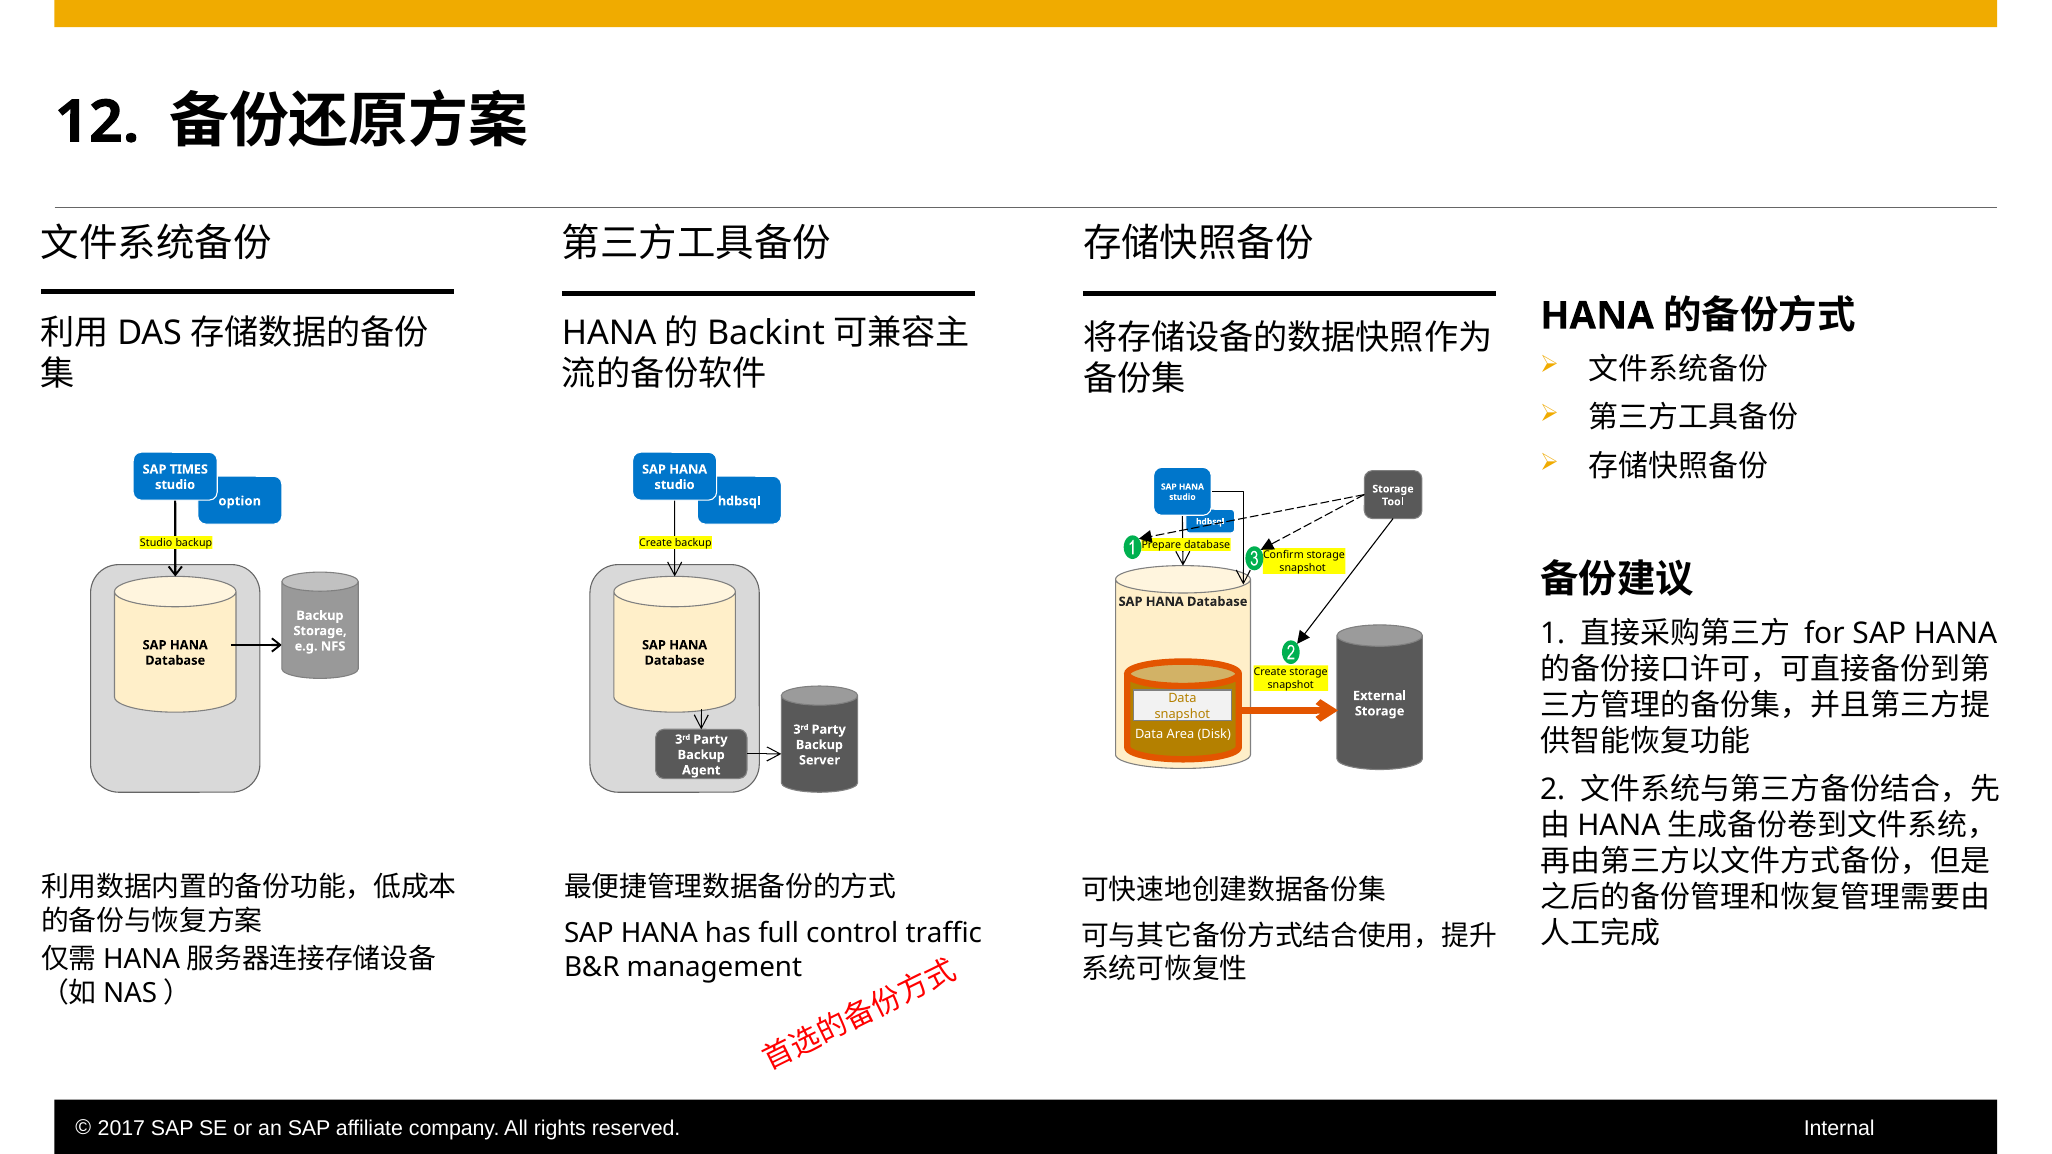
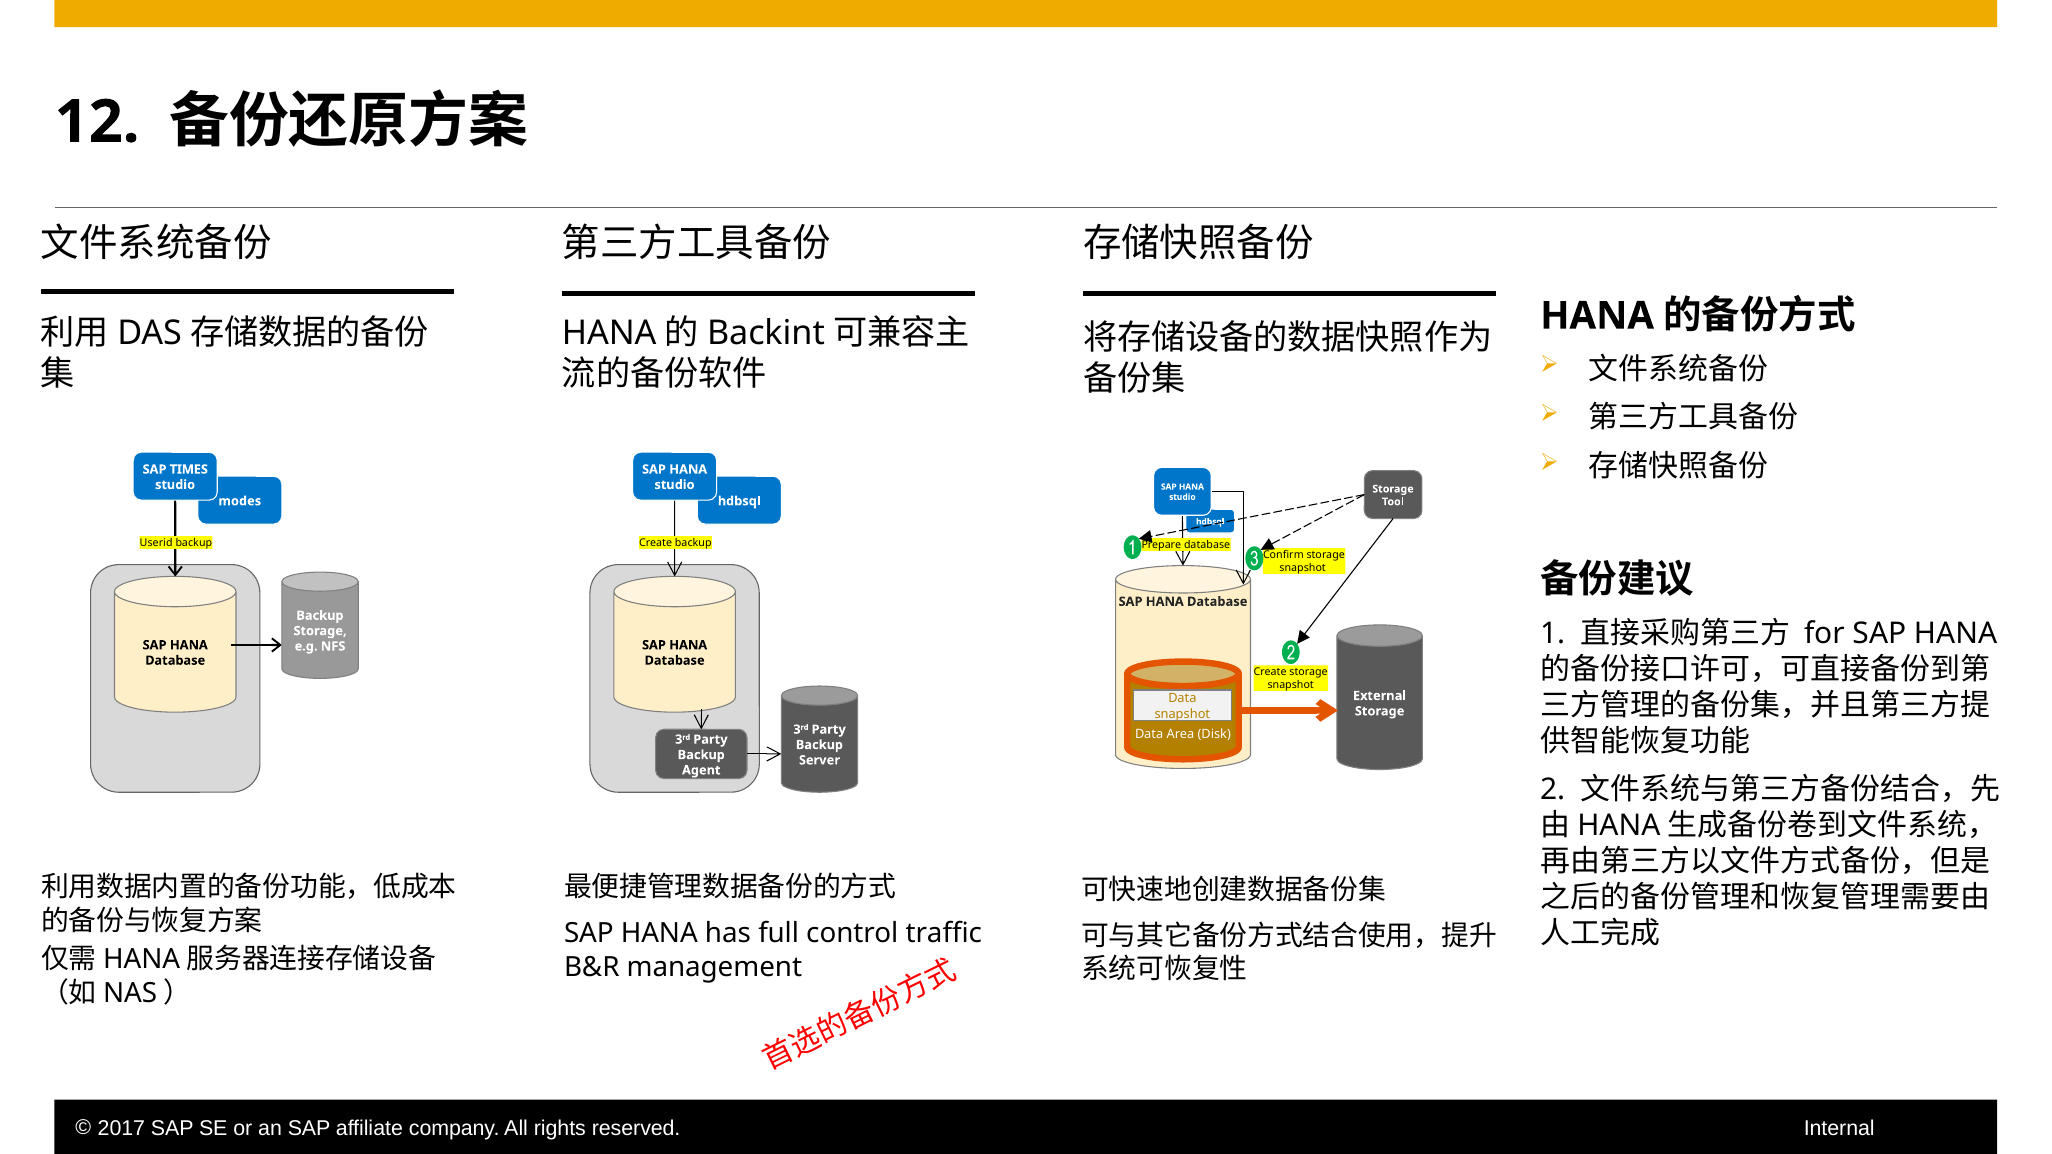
option: option -> modes (240, 501)
Studio: Studio -> Userid (156, 543)
